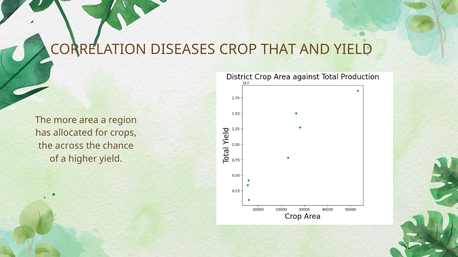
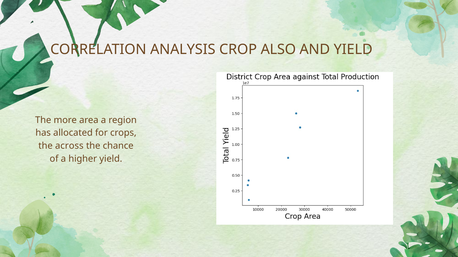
DISEASES: DISEASES -> ANALYSIS (183, 49)
THAT: THAT -> ALSO (278, 49)
